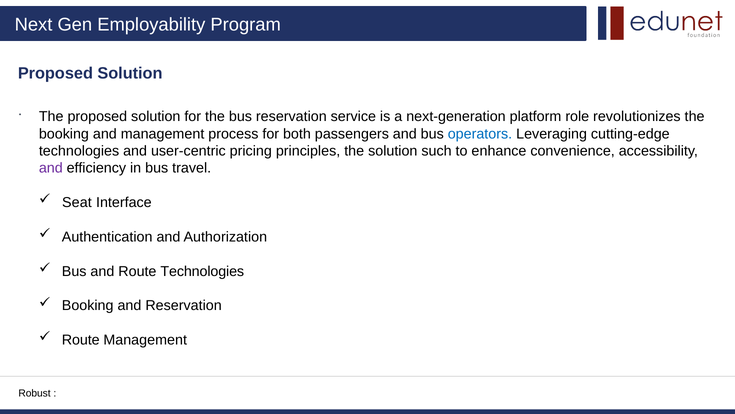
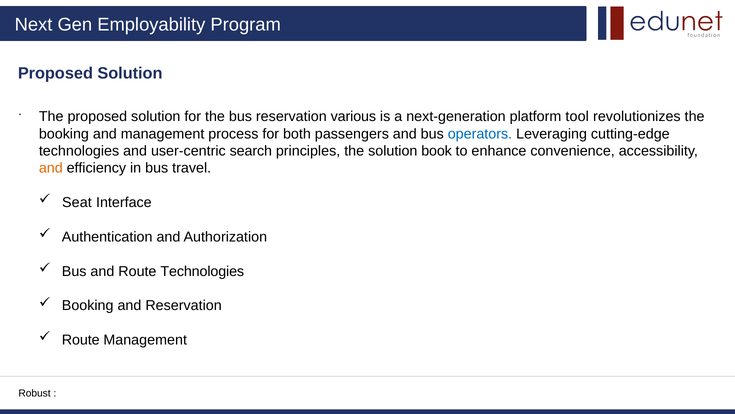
service: service -> various (353, 117)
role: role -> tool (577, 117)
pricing: pricing -> search (251, 151)
such: such -> book (437, 151)
and colour: purple -> orange (51, 168)
